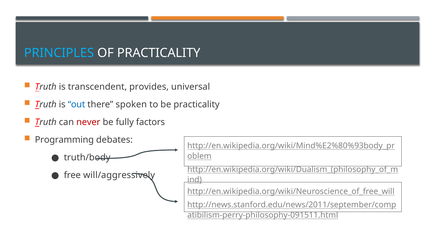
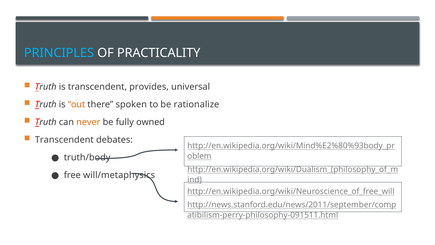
out colour: blue -> orange (77, 104)
be practicality: practicality -> rationalize (196, 104)
never colour: red -> orange (88, 122)
factors: factors -> owned (150, 122)
Programming: Programming -> Transcendent (64, 140)
will/aggressively: will/aggressively -> will/metaphysics (119, 175)
